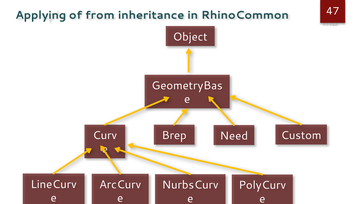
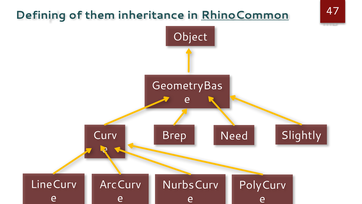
Applying: Applying -> Defining (41, 15)
from: from -> them (100, 15)
RhinoCommon underline: none -> present (245, 15)
Custom: Custom -> Slightly (301, 135)
